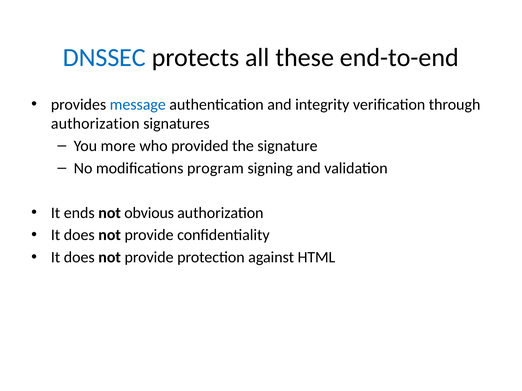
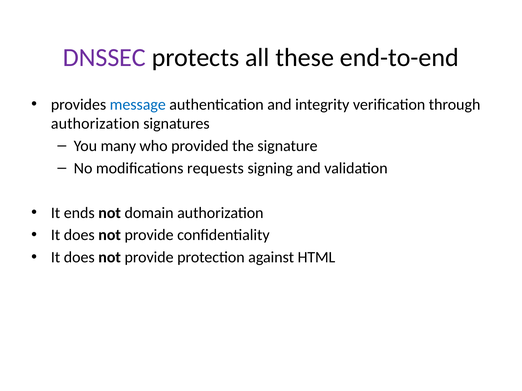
DNSSEC colour: blue -> purple (104, 58)
more: more -> many (118, 146)
program: program -> requests (215, 168)
obvious: obvious -> domain (149, 213)
